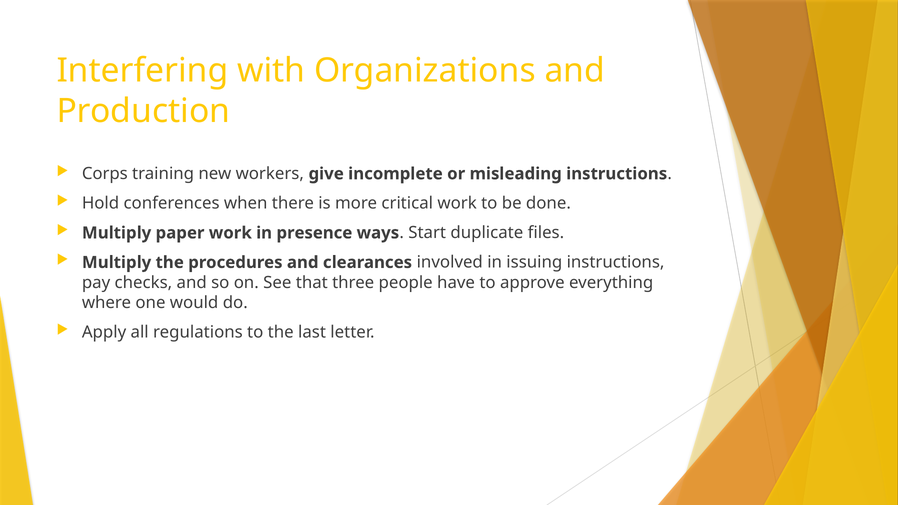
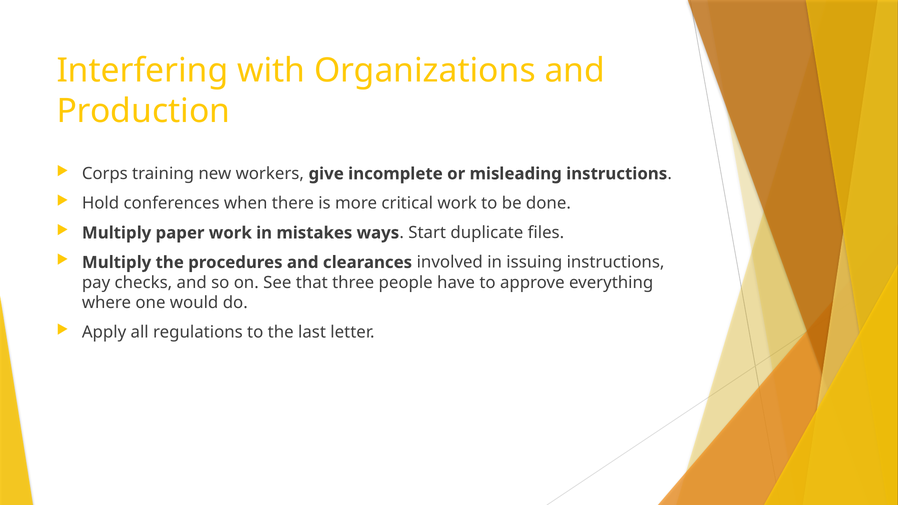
presence: presence -> mistakes (314, 233)
